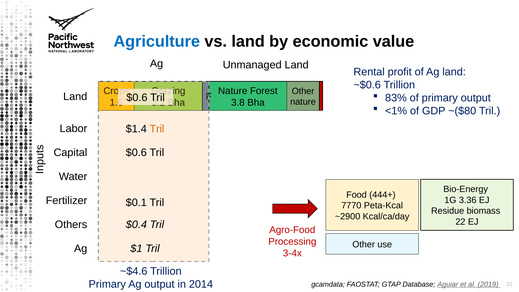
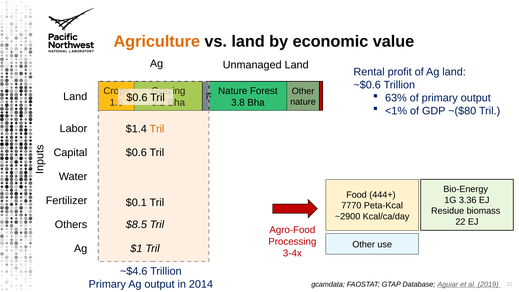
Agriculture colour: blue -> orange (157, 41)
83%: 83% -> 63% (396, 98)
$0.4: $0.4 -> $8.5 (136, 224)
